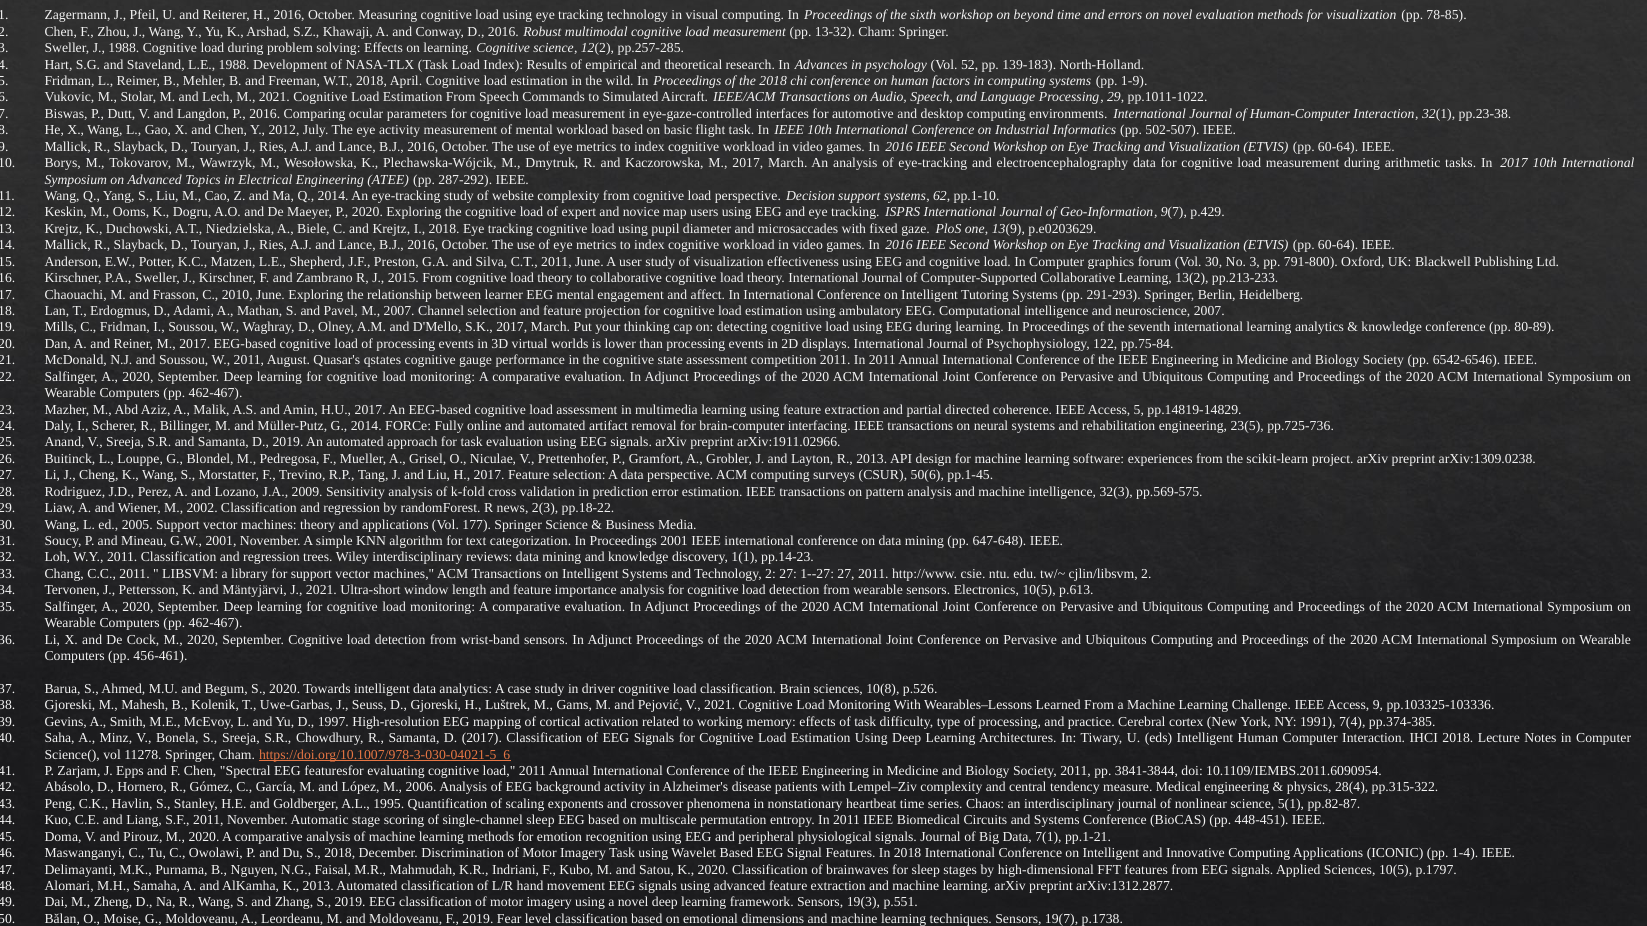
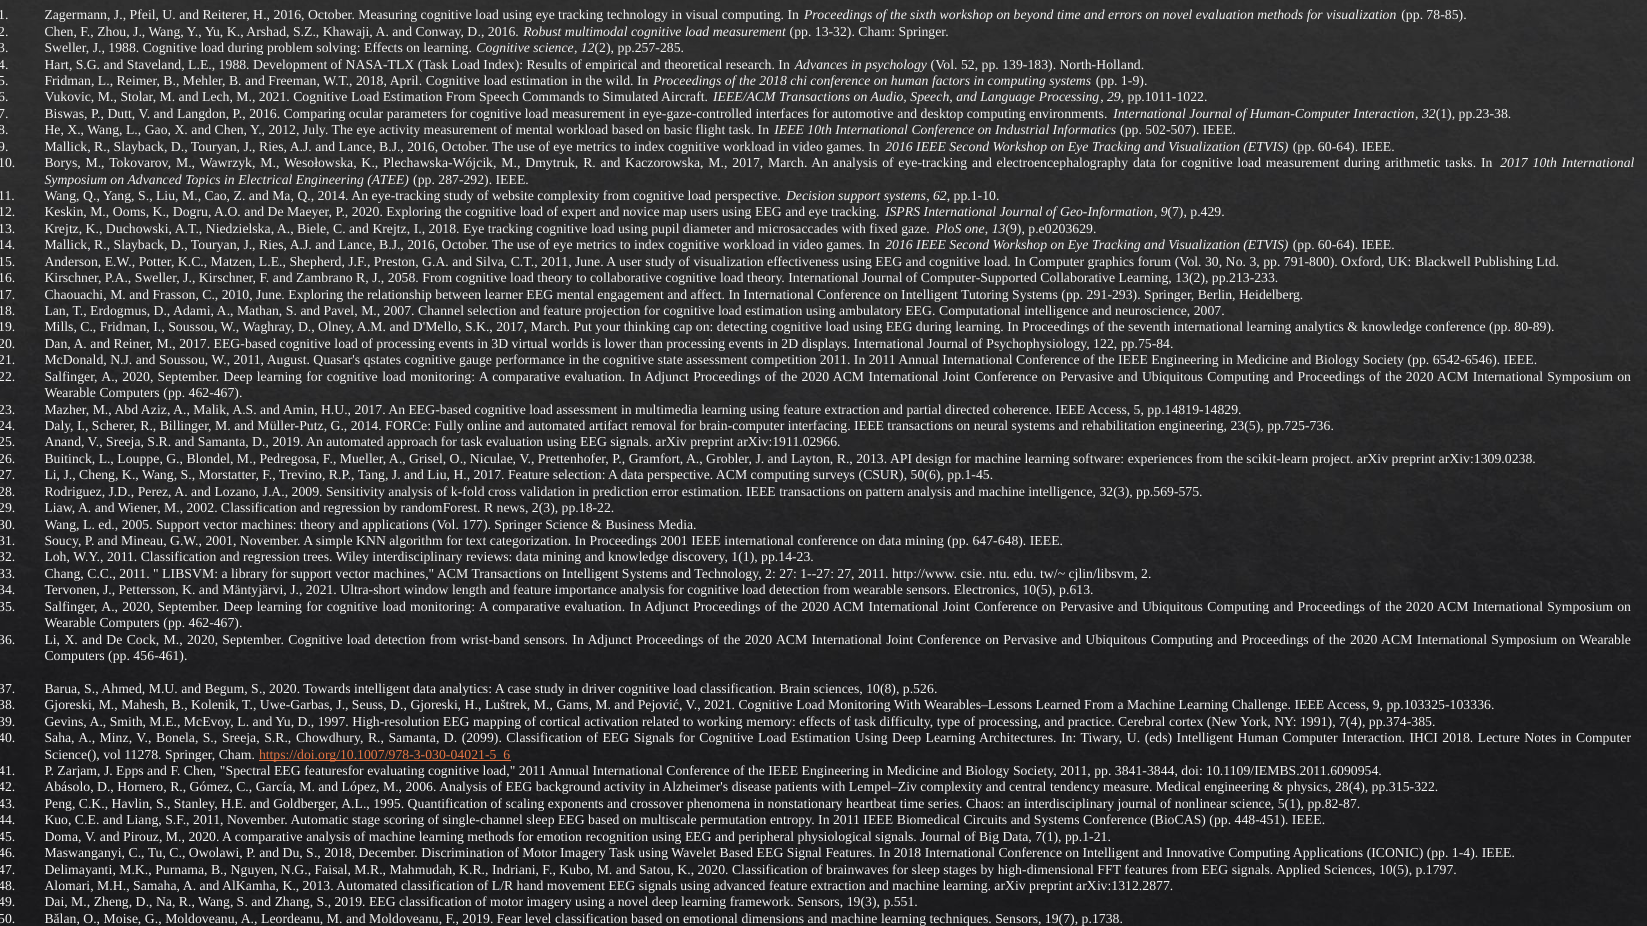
2015: 2015 -> 2058 (403, 278)
D 2017: 2017 -> 2099 (482, 738)
